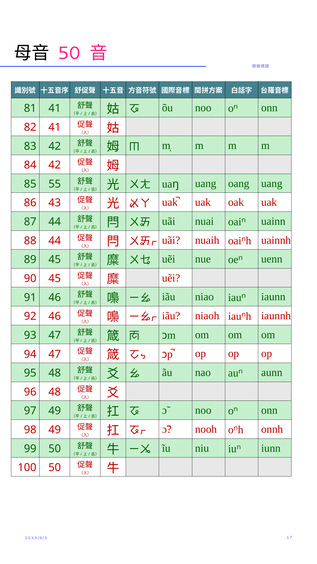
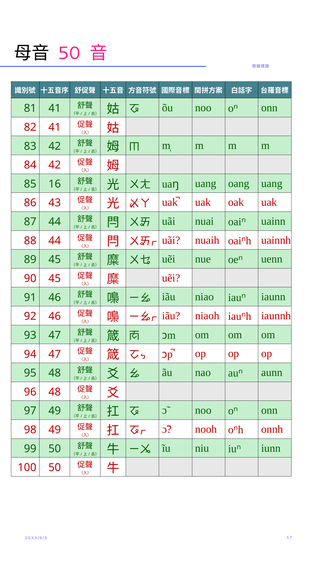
55: 55 -> 16 (55, 184)
